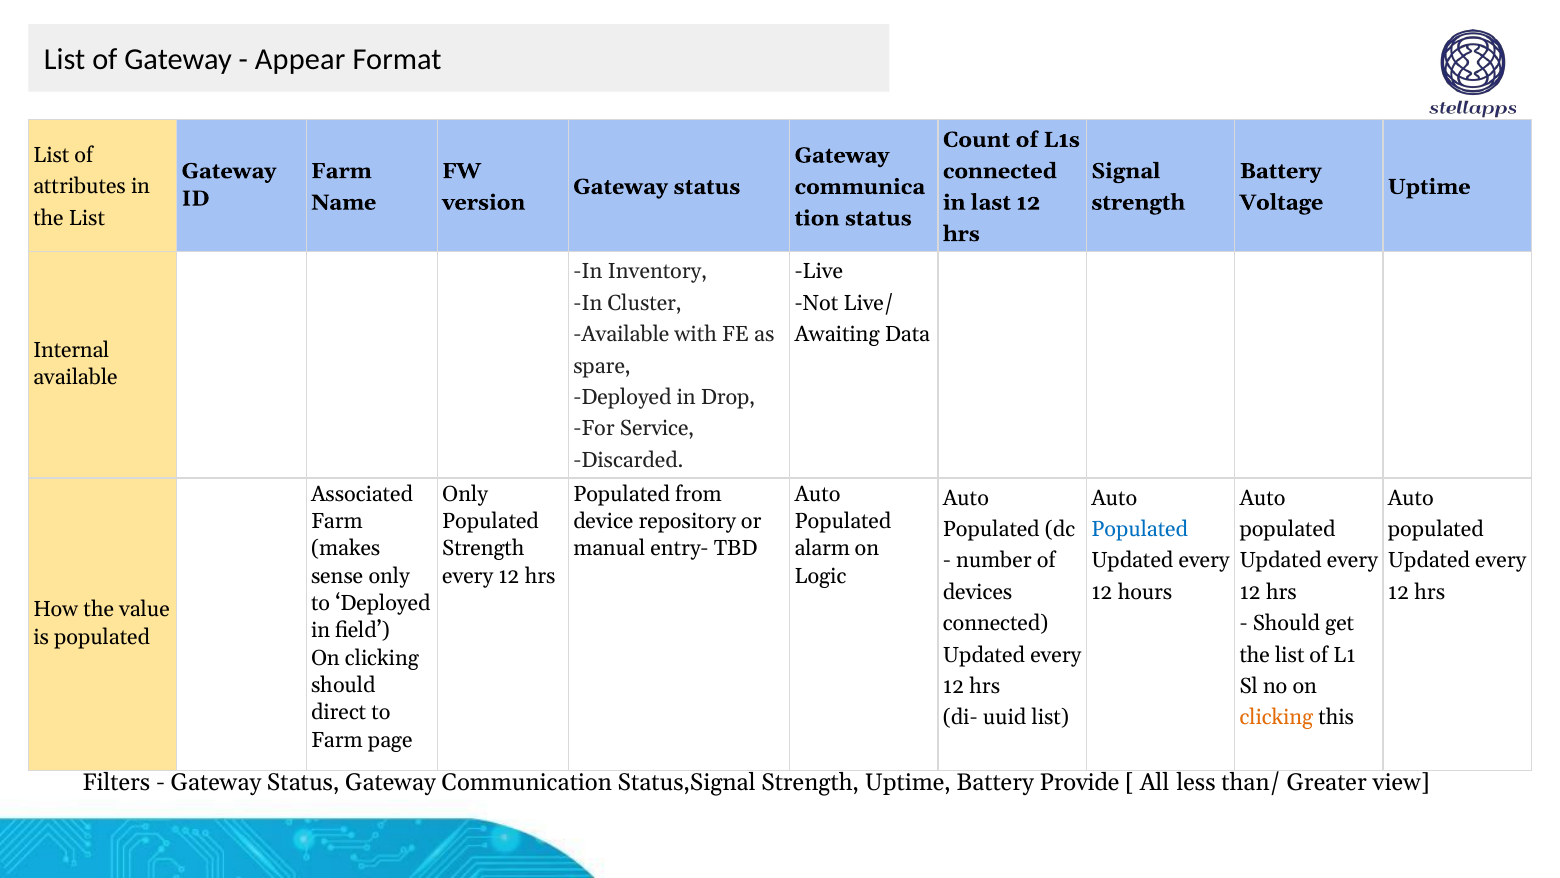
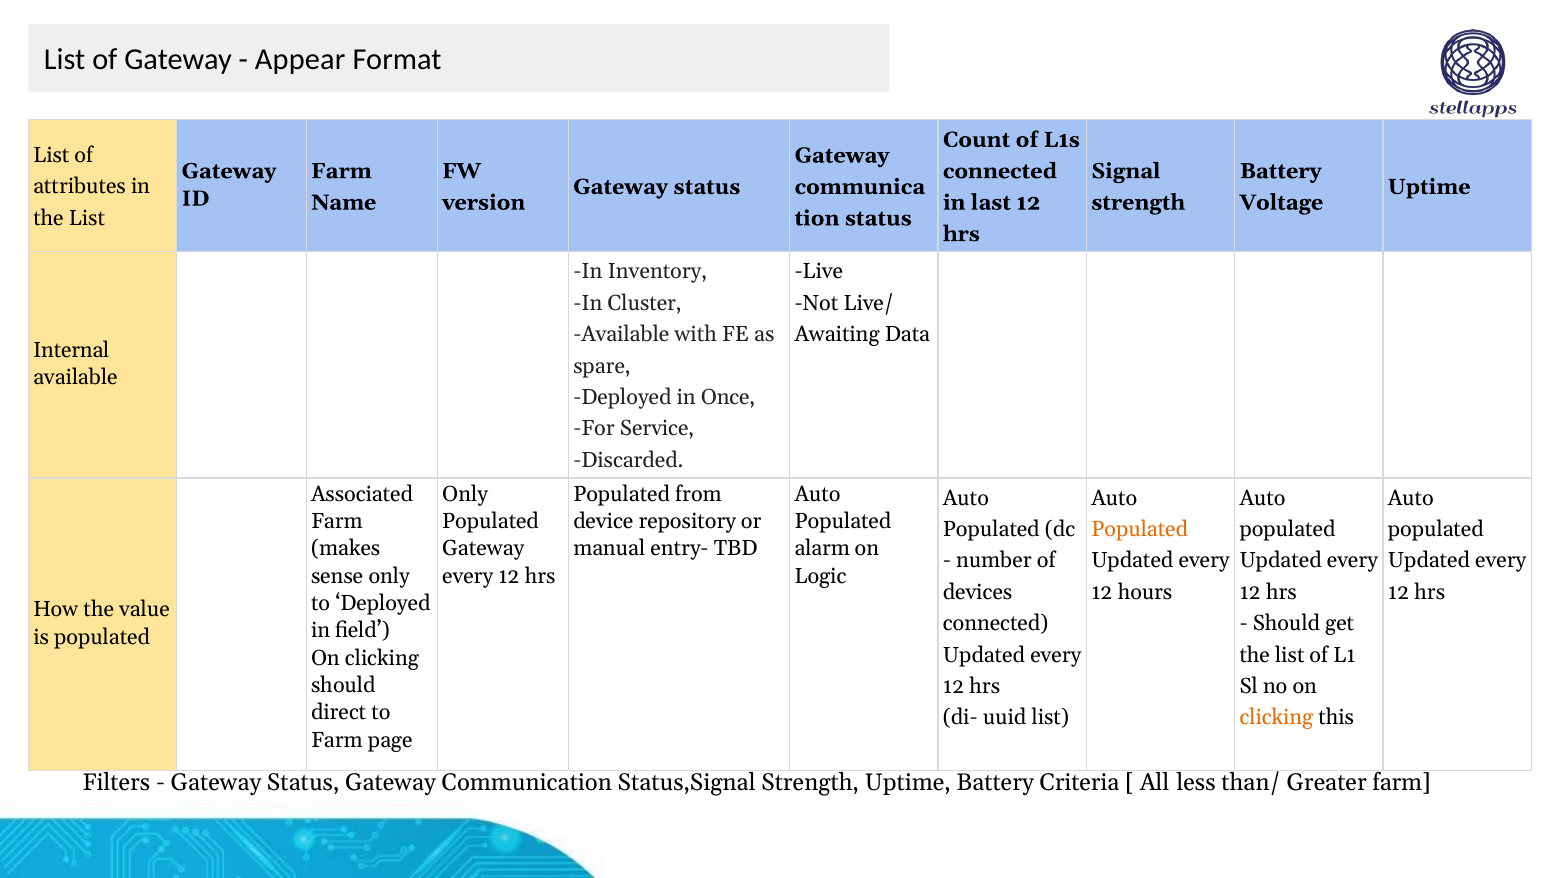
Drop: Drop -> Once (728, 397)
Populated colour: blue -> orange (1140, 529)
Strength: Strength -> Gateway (483, 548)
Provide: Provide -> Criteria (1079, 783)
Greater view: view -> farm (1401, 783)
